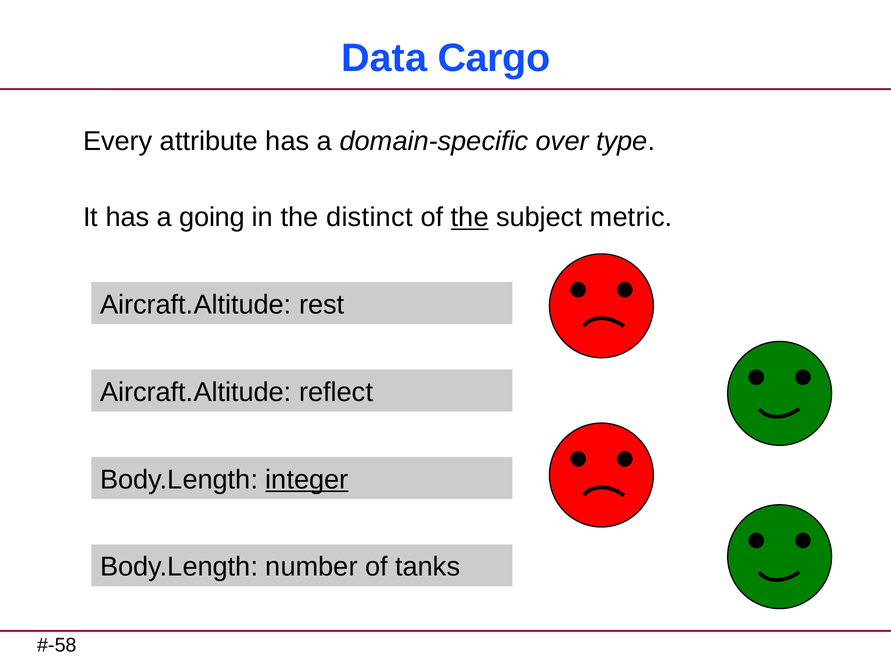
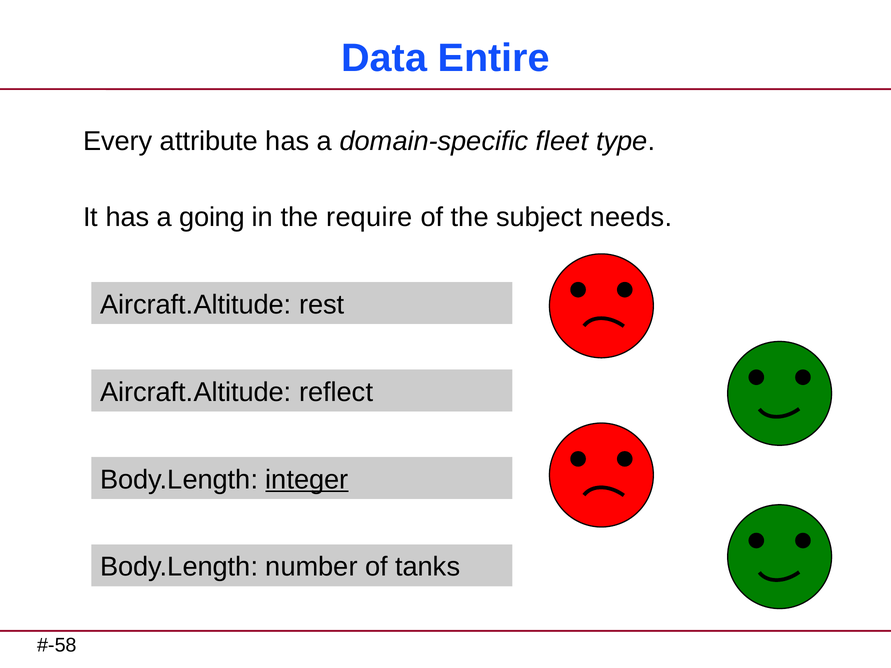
Cargo: Cargo -> Entire (494, 58)
over: over -> fleet (562, 141)
distinct: distinct -> require (369, 218)
the underline: present -> none (470, 218)
metric: metric -> needs (631, 218)
